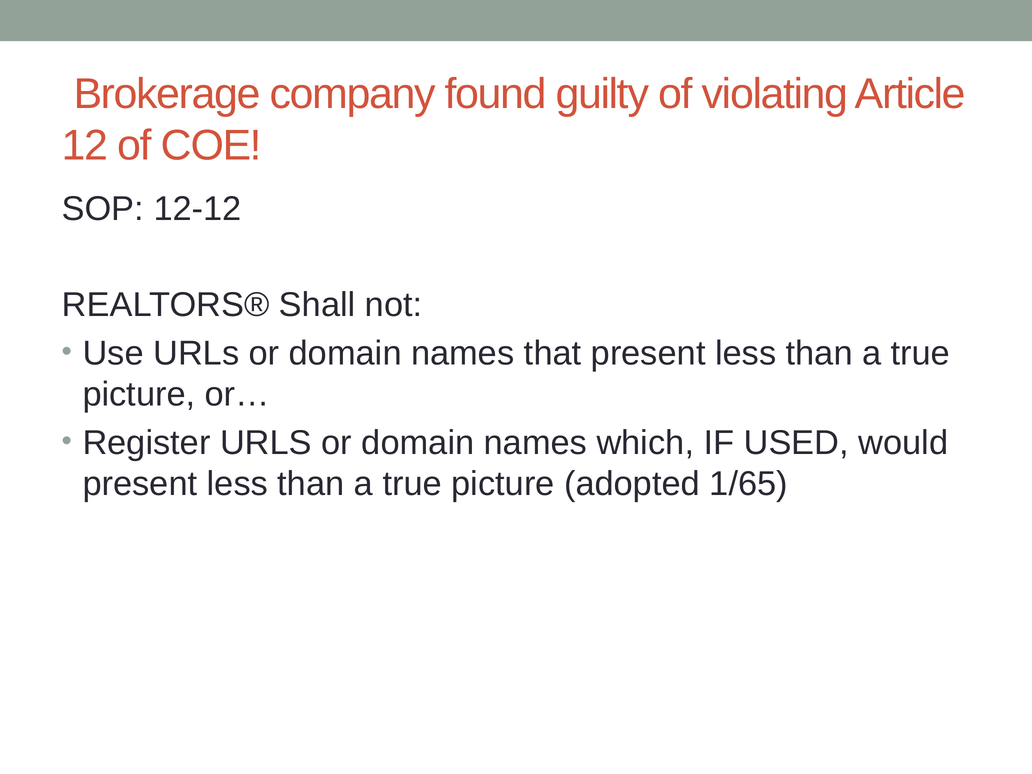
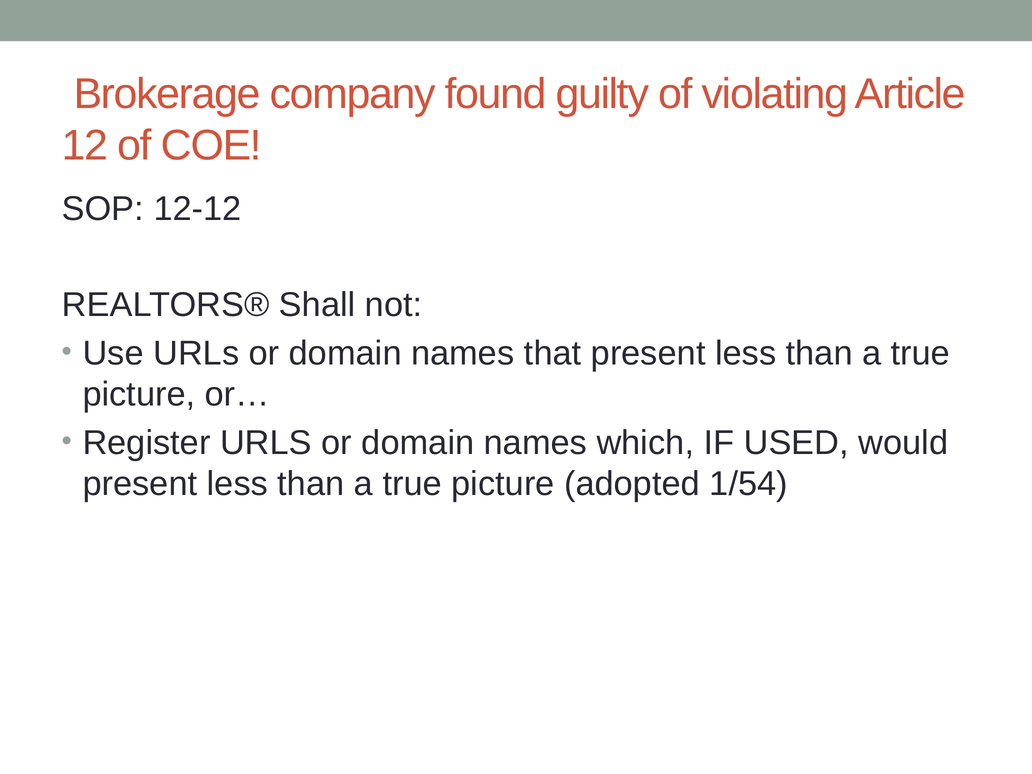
1/65: 1/65 -> 1/54 (749, 484)
